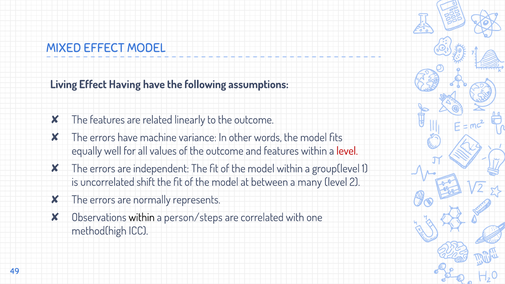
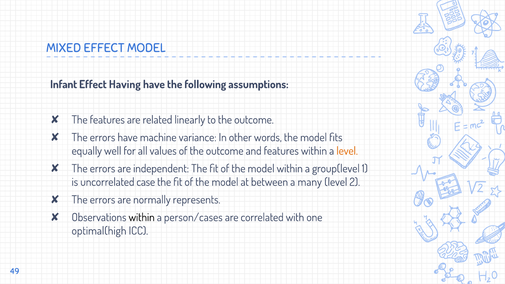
Living: Living -> Infant (64, 85)
level colour: red -> orange (347, 151)
shift: shift -> case (146, 182)
person/steps: person/steps -> person/cases (193, 217)
method(high: method(high -> optimal(high (99, 231)
